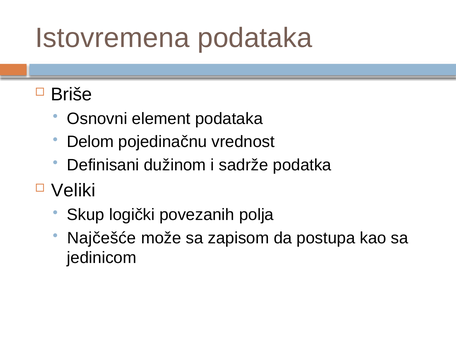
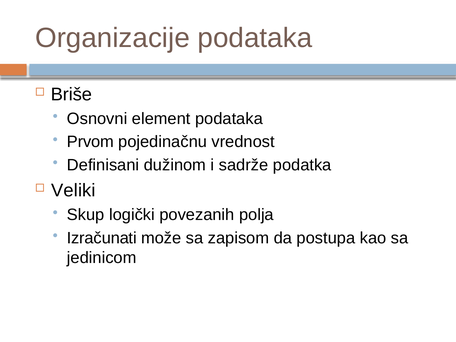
Istovremena: Istovremena -> Organizacije (112, 38)
Delom: Delom -> Prvom (90, 142)
Najčešće: Najčešće -> Izračunati (102, 238)
